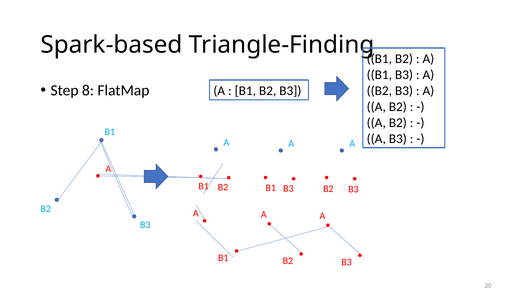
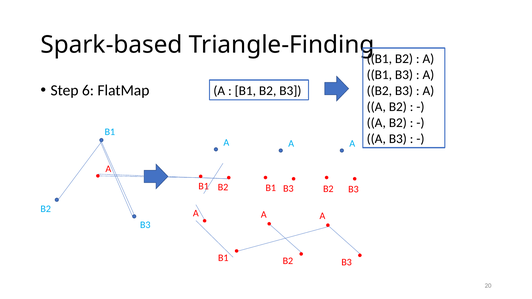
8: 8 -> 6 (88, 90)
